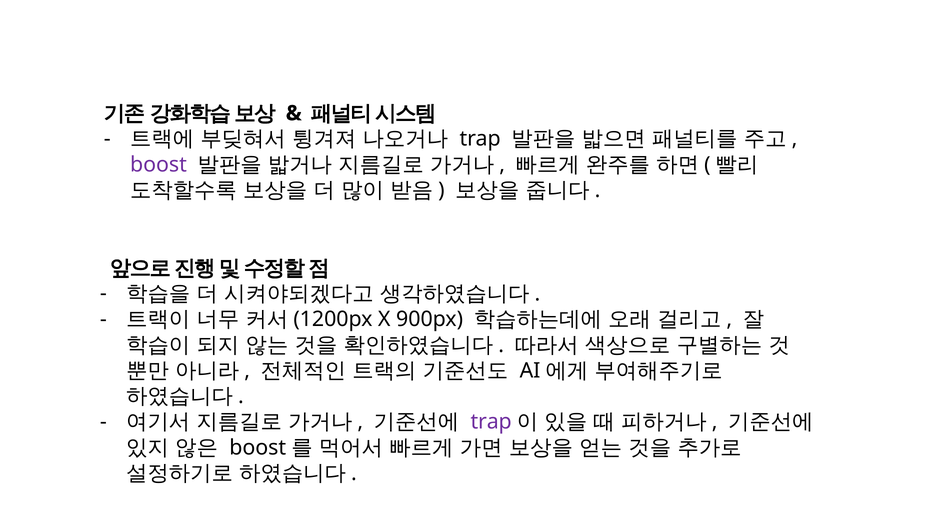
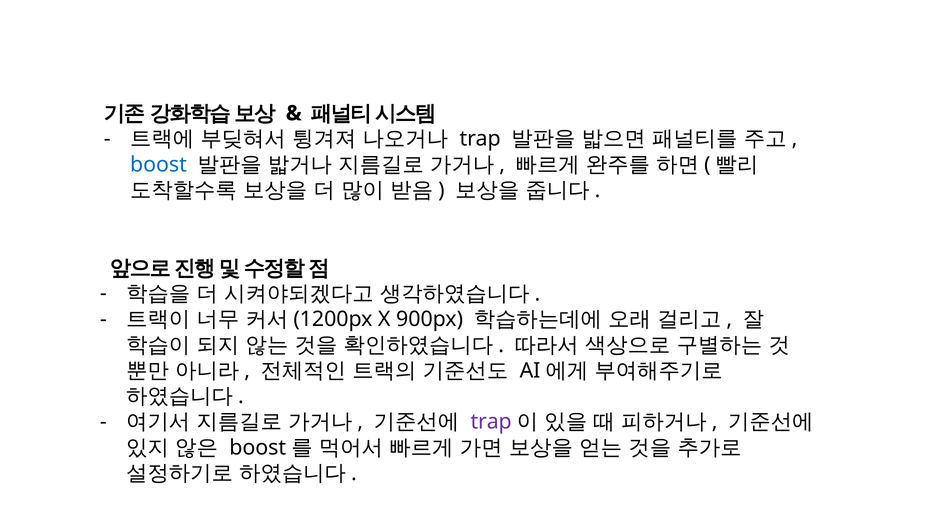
boost colour: purple -> blue (158, 164)
